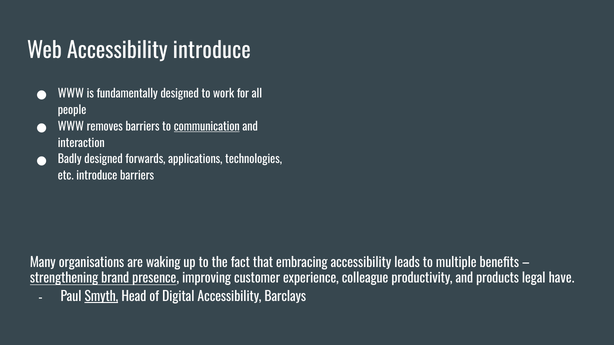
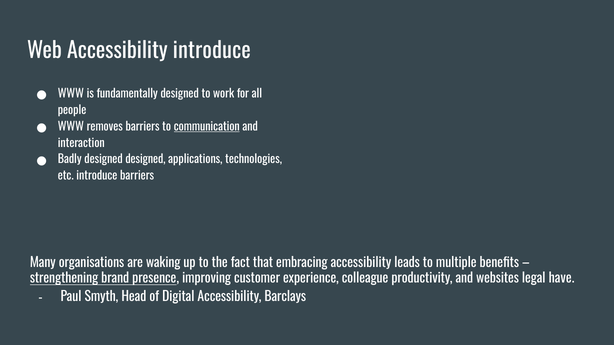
designed forwards: forwards -> designed (145, 160)
products: products -> websites (498, 279)
Smyth underline: present -> none (101, 297)
